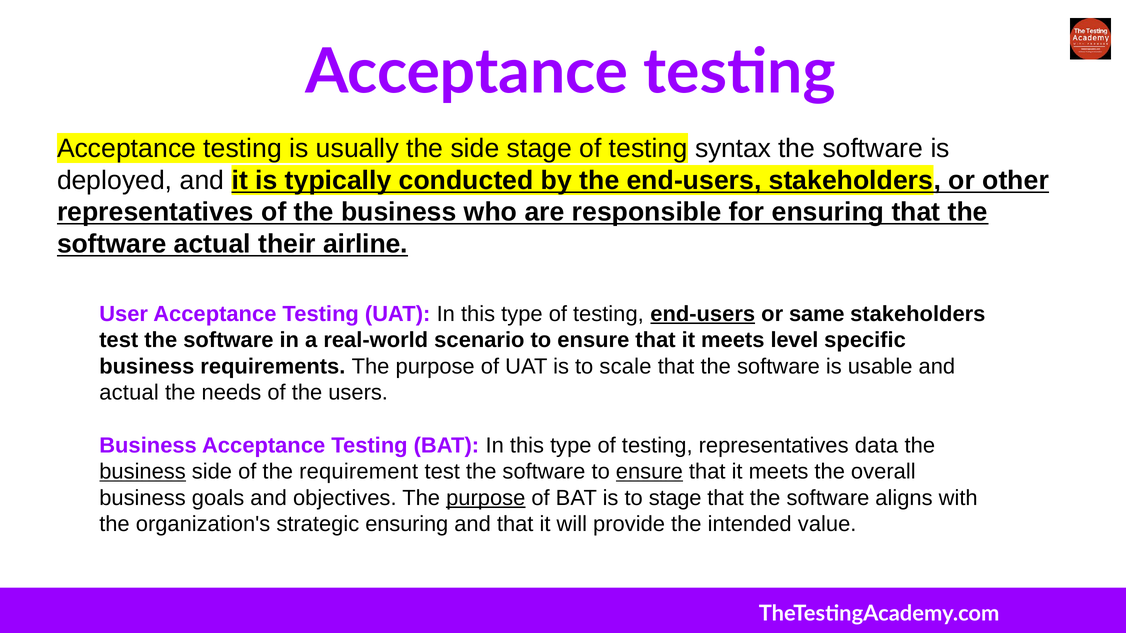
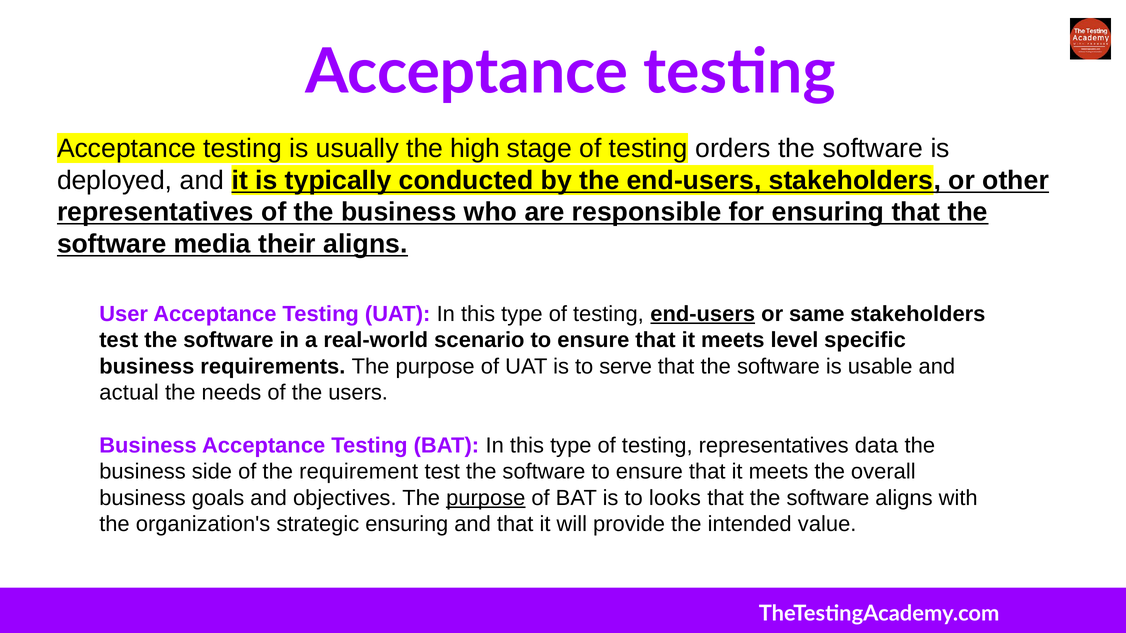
the side: side -> high (475, 149)
syntax: syntax -> orders (733, 149)
software actual: actual -> media (212, 244)
their airline: airline -> aligns (365, 244)
scale: scale -> serve (626, 367)
business underline: present -> none (143, 472)
ensure underline: present -> none (649, 472)
to stage: stage -> looks (675, 498)
